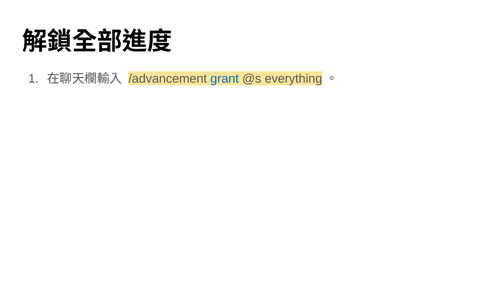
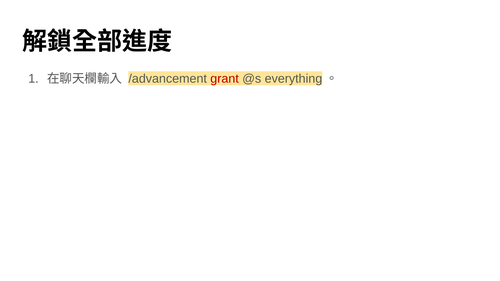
grant colour: blue -> red (225, 79)
